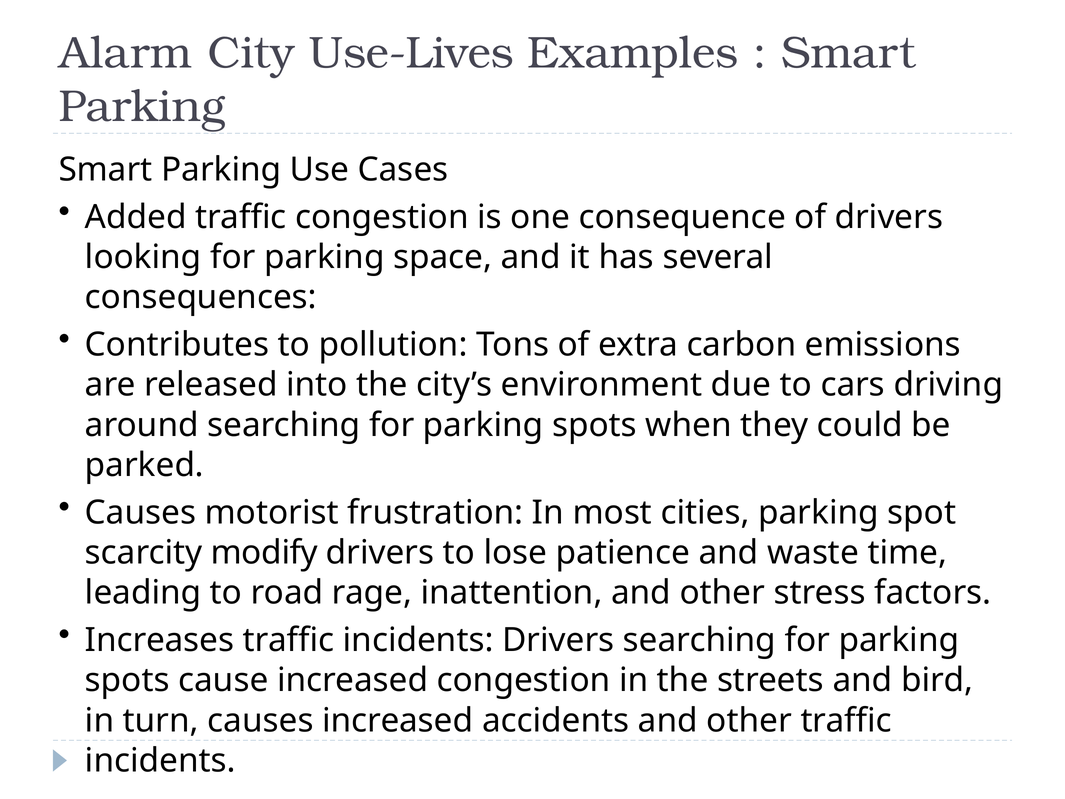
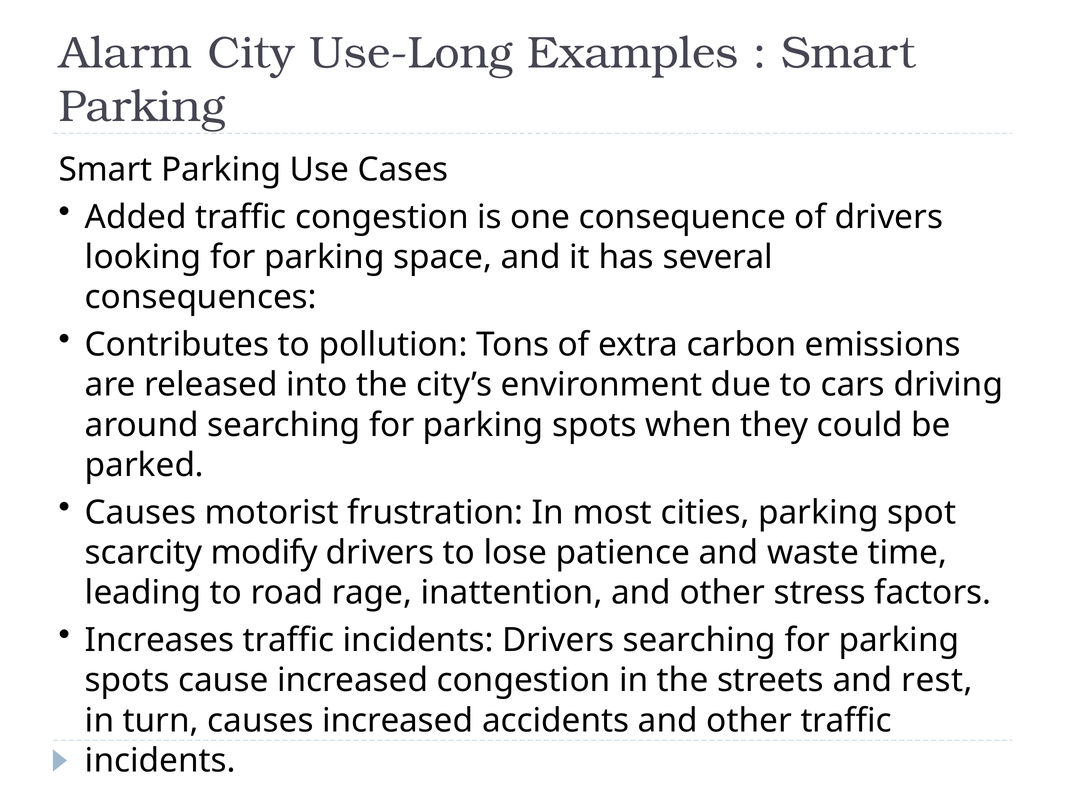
Use-Lives: Use-Lives -> Use-Long (411, 53)
bird: bird -> rest (937, 680)
